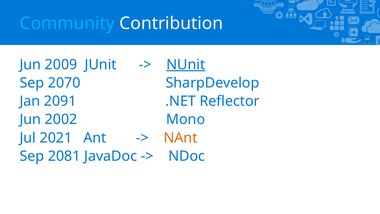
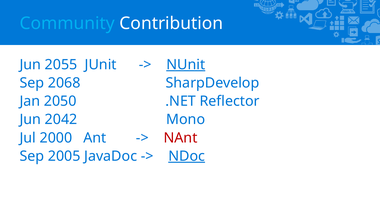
2009: 2009 -> 2055 (61, 65)
2070: 2070 -> 2068 (64, 83)
2091: 2091 -> 2050 (60, 101)
2002: 2002 -> 2042 (61, 119)
2021: 2021 -> 2000 (56, 138)
NAnt colour: orange -> red (180, 138)
2081: 2081 -> 2005 (64, 156)
NDoc underline: none -> present (187, 156)
